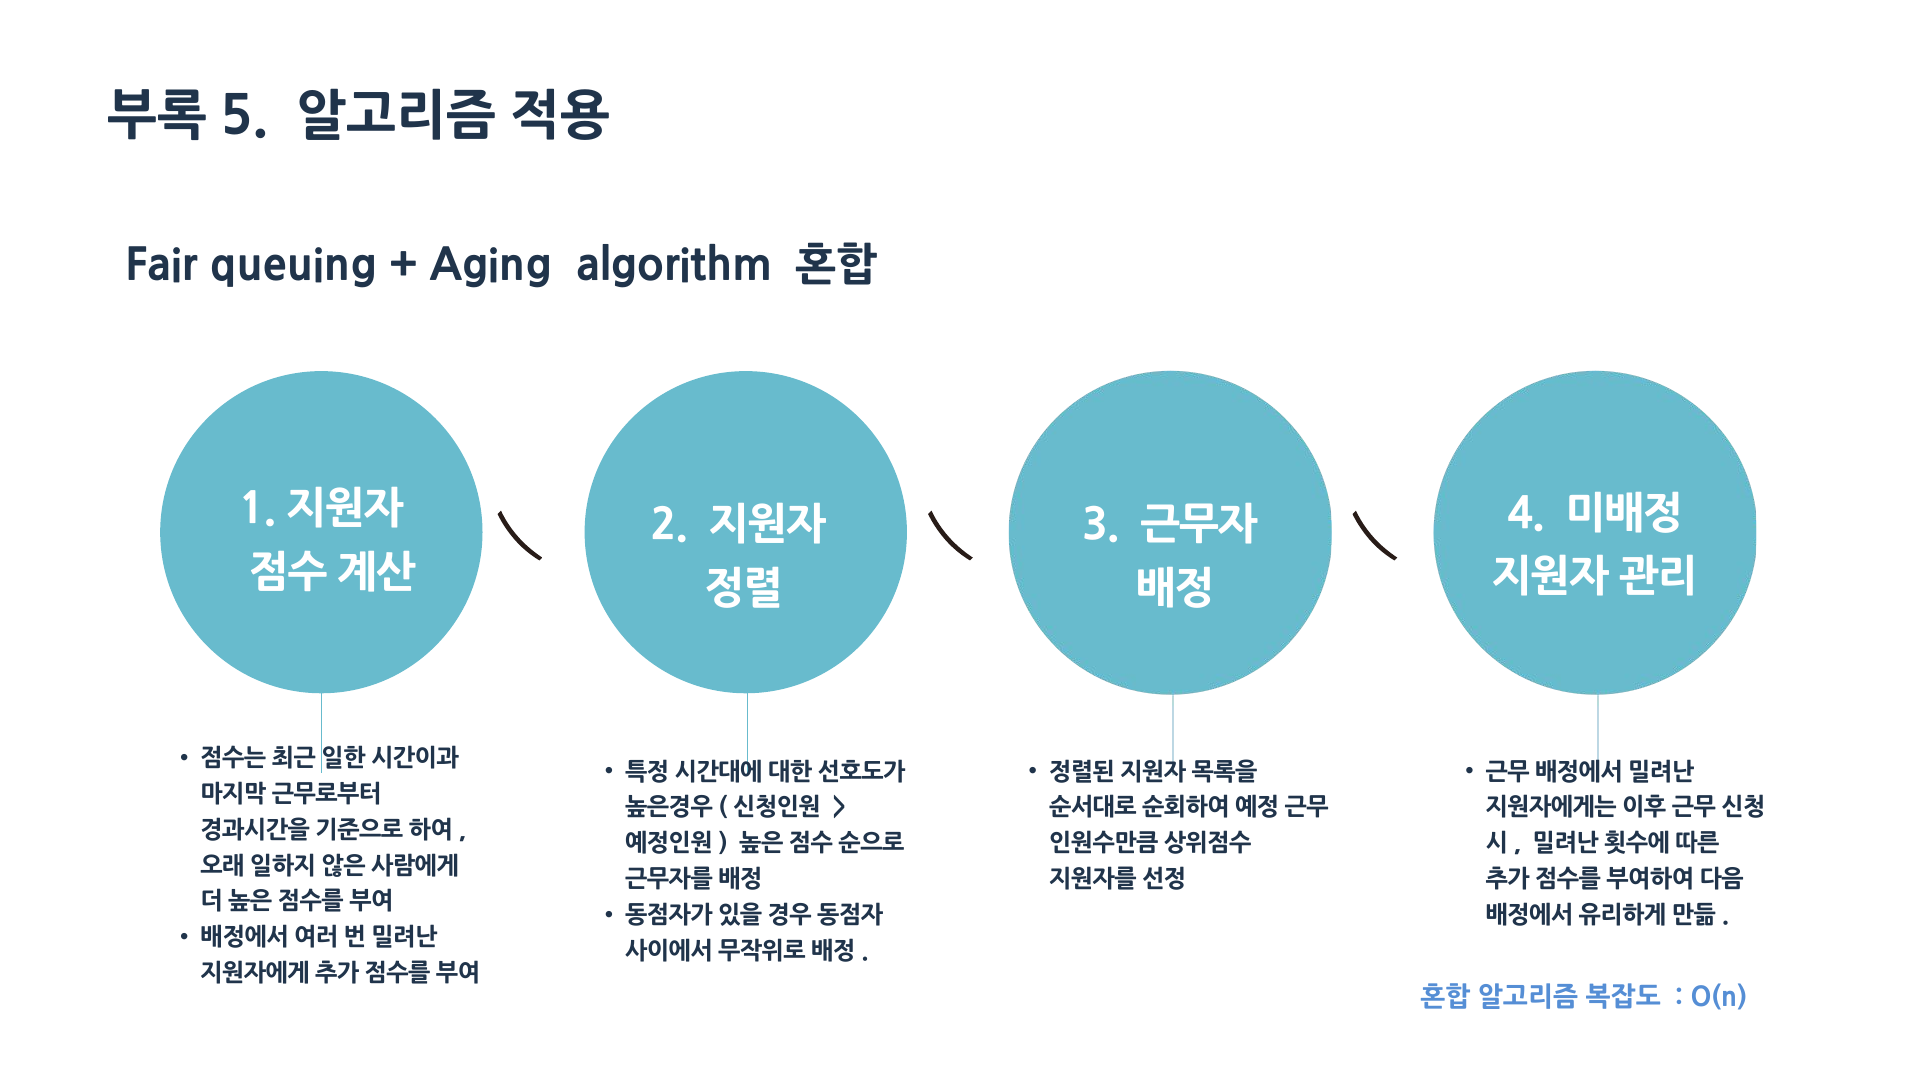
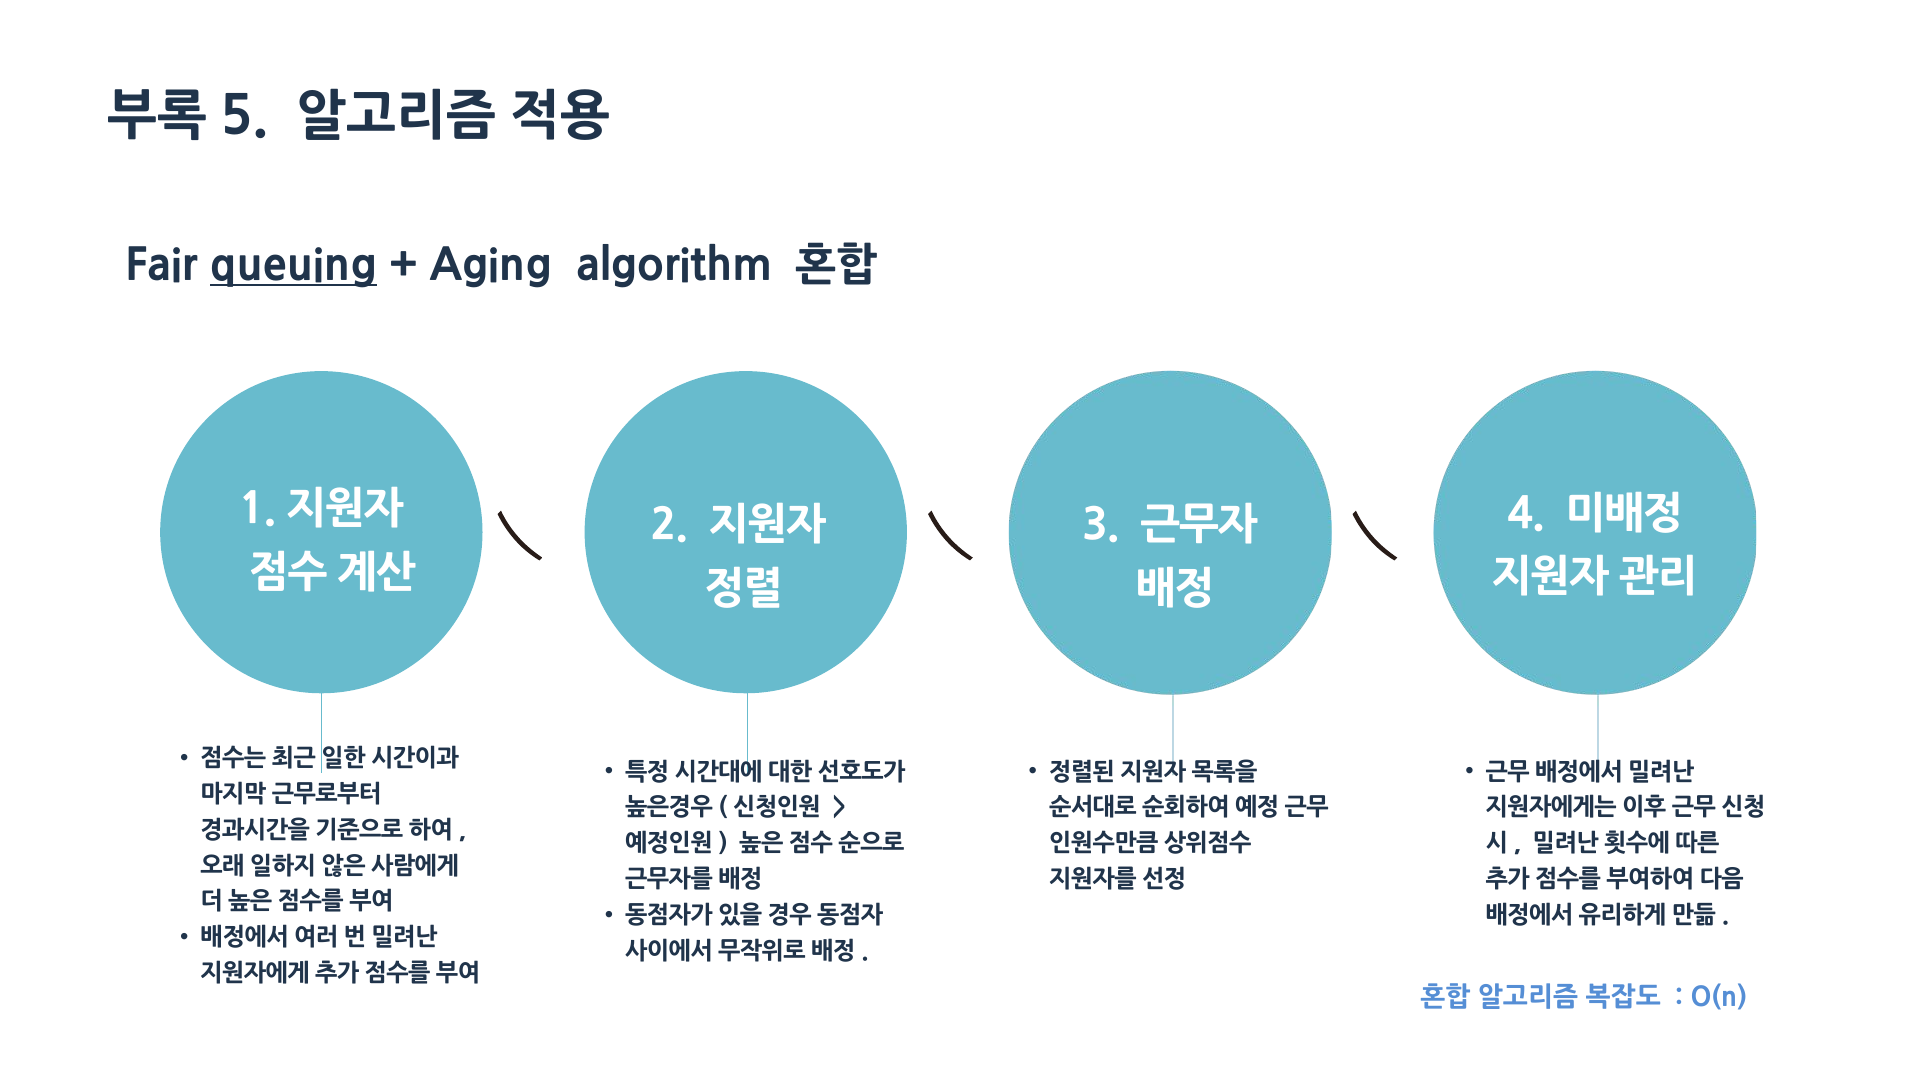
queuing underline: none -> present (293, 266)
